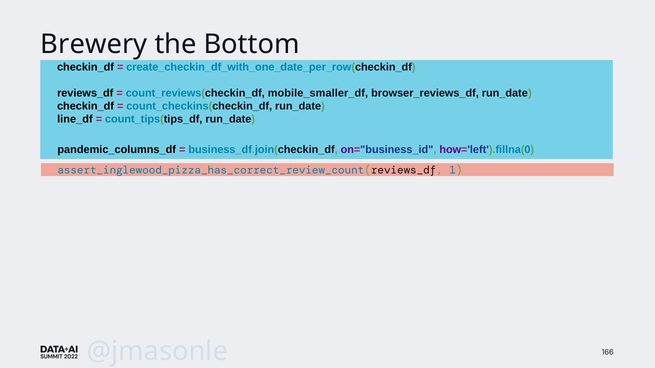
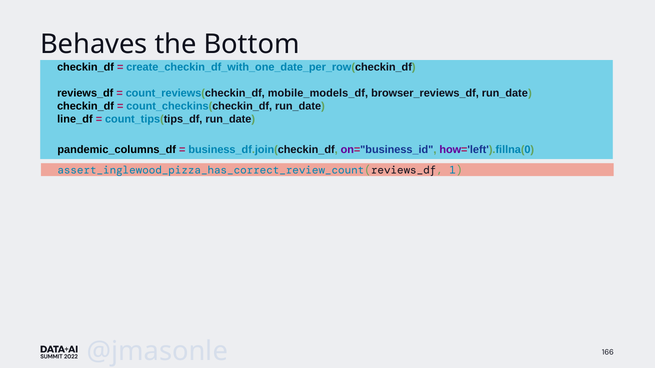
Brewery: Brewery -> Behaves (94, 44)
mobile_smaller_df: mobile_smaller_df -> mobile_models_df (318, 93)
